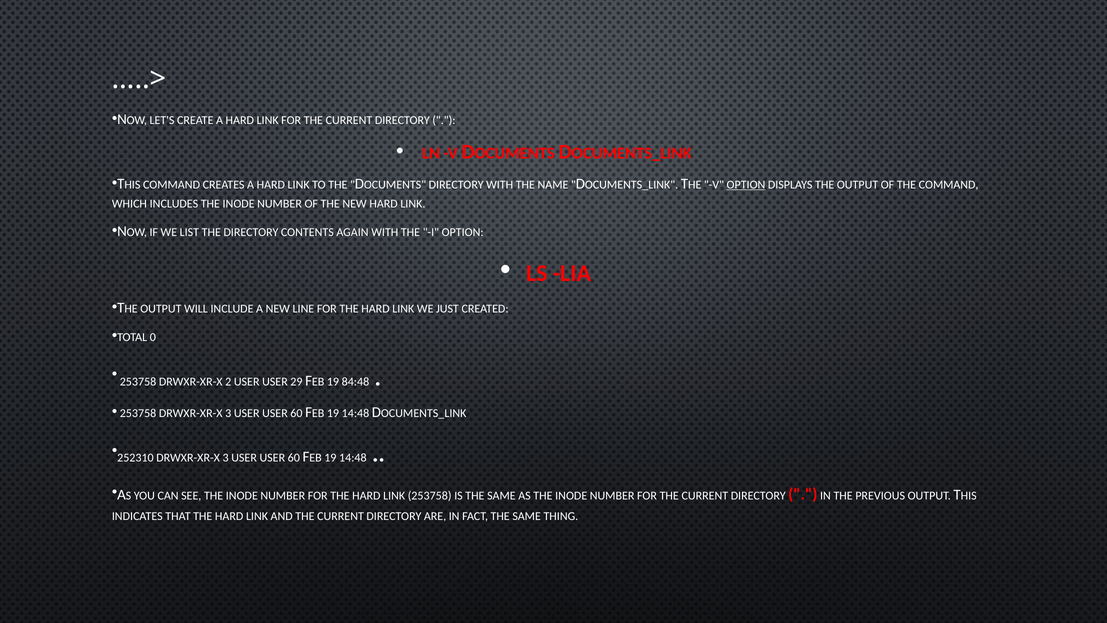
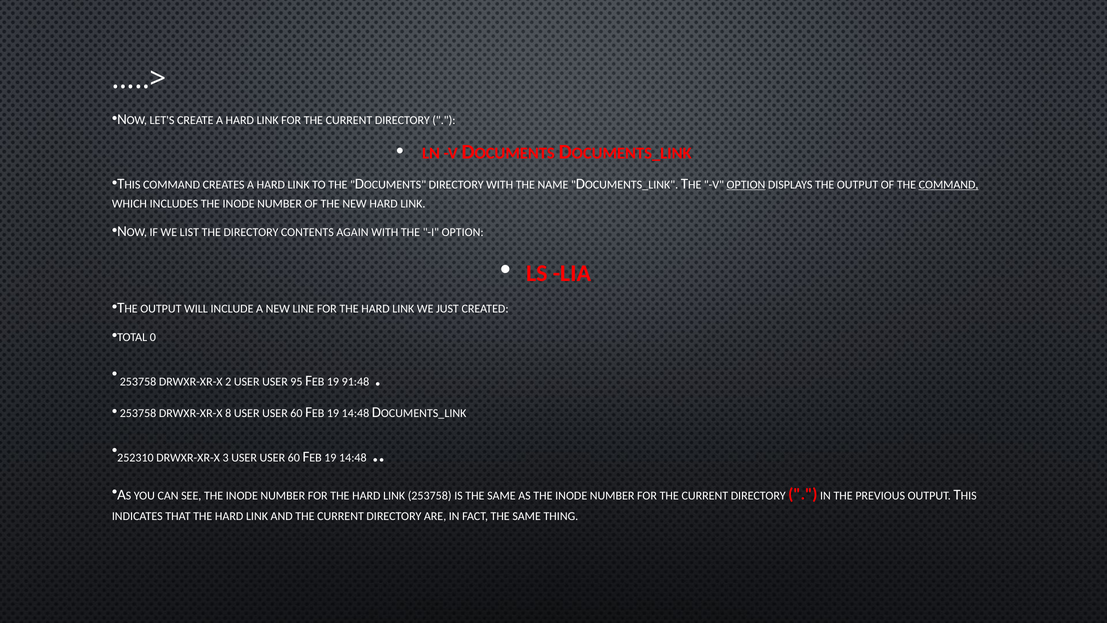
COMMAND underline: none -> present (949, 185)
29: 29 -> 95 (296, 382)
84:48: 84:48 -> 91:48 (355, 382)
253758 DRWXR-XR-X 3: 3 -> 8 (228, 413)
